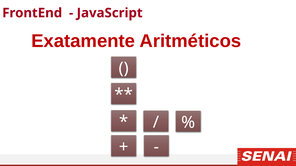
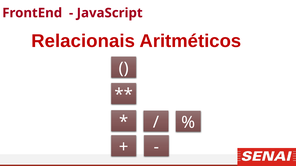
Exatamente: Exatamente -> Relacionais (83, 41)
